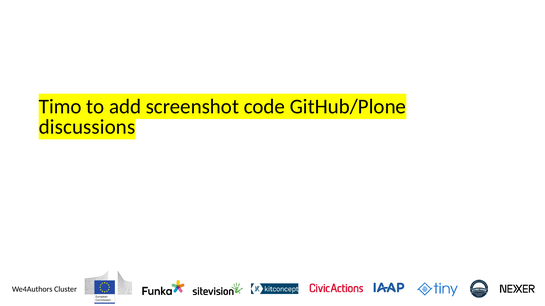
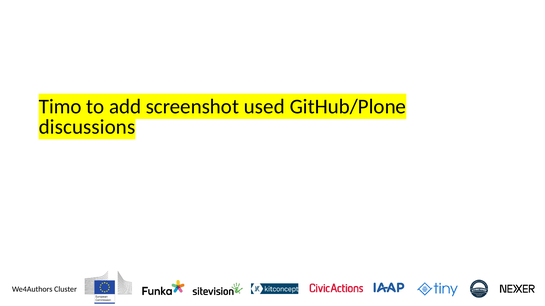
code: code -> used (264, 107)
